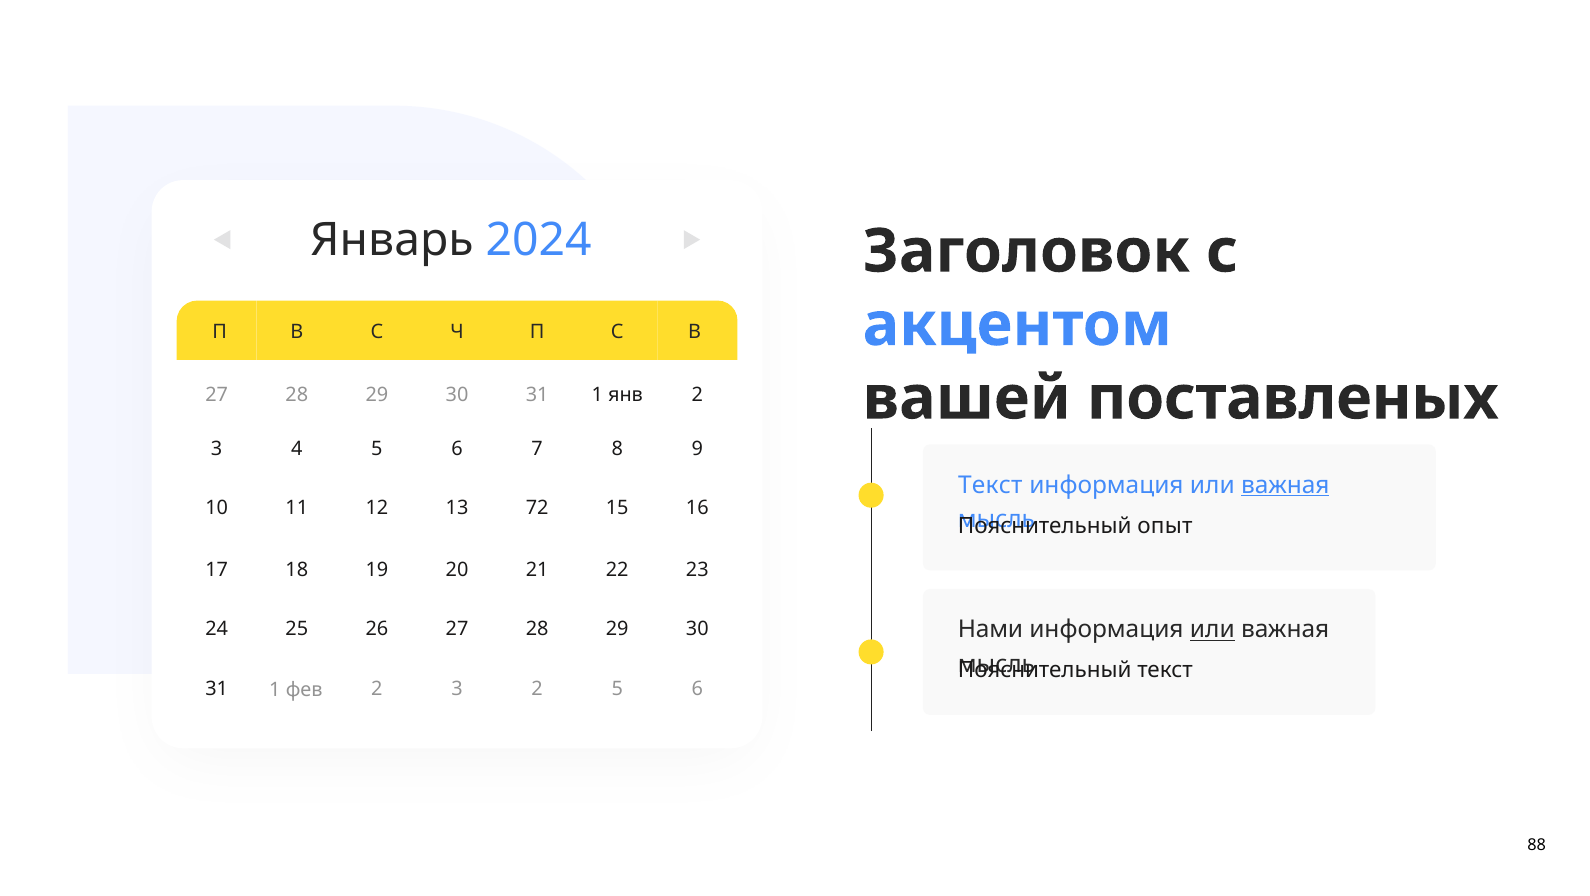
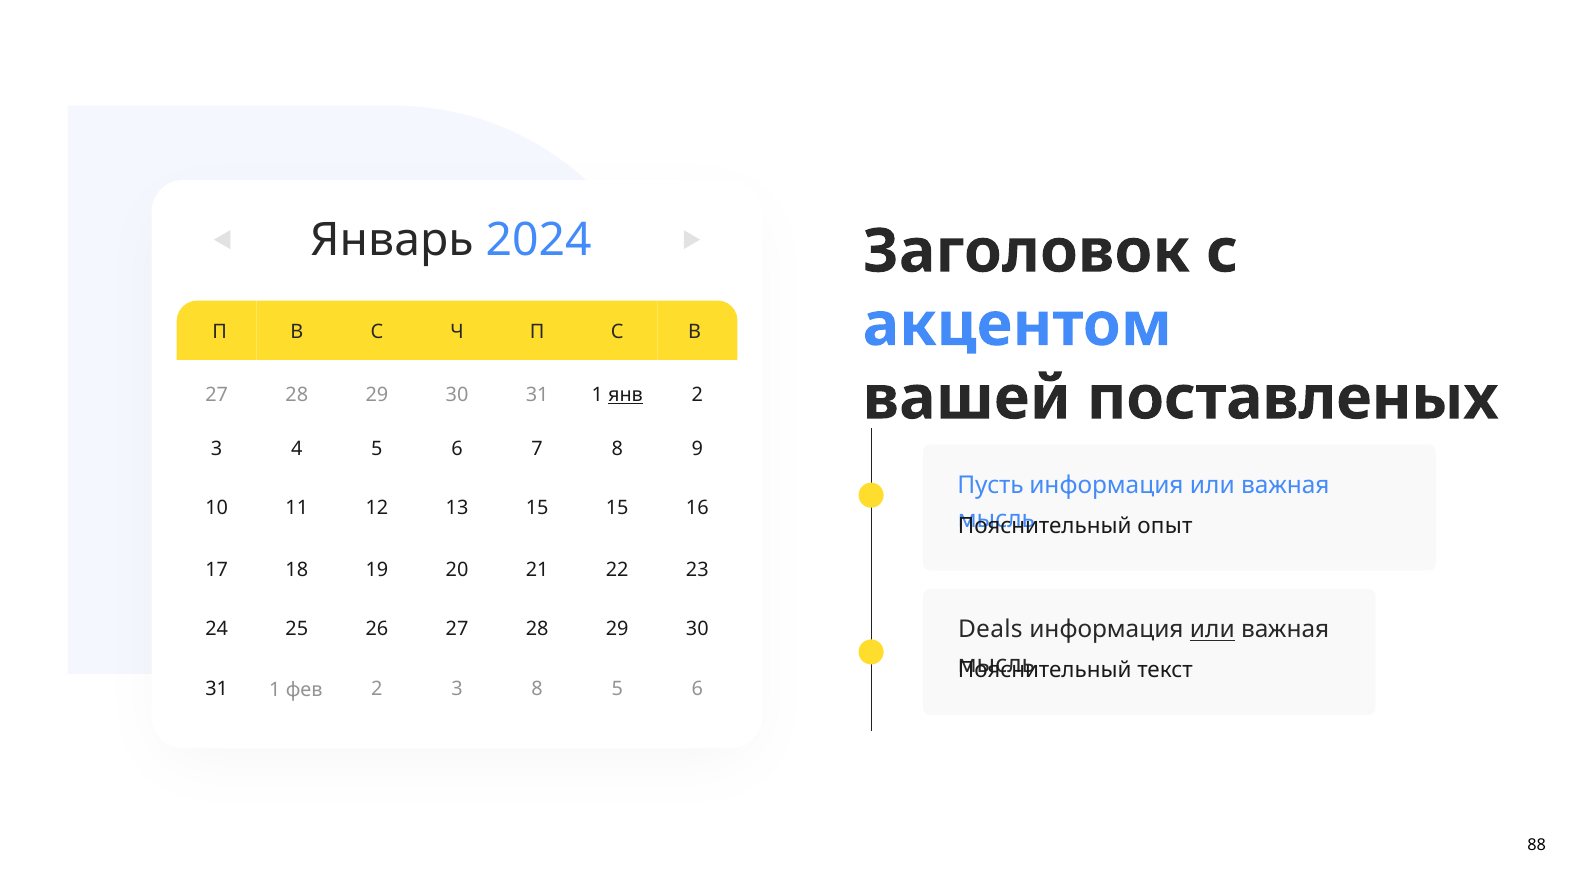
янв underline: none -> present (625, 395)
Текст: Текст -> Пусть (991, 485)
важная underline: present -> none (1285, 485)
13 72: 72 -> 15 (537, 508)
Нами: Нами -> Deals (990, 630)
3 2: 2 -> 8 (537, 689)
